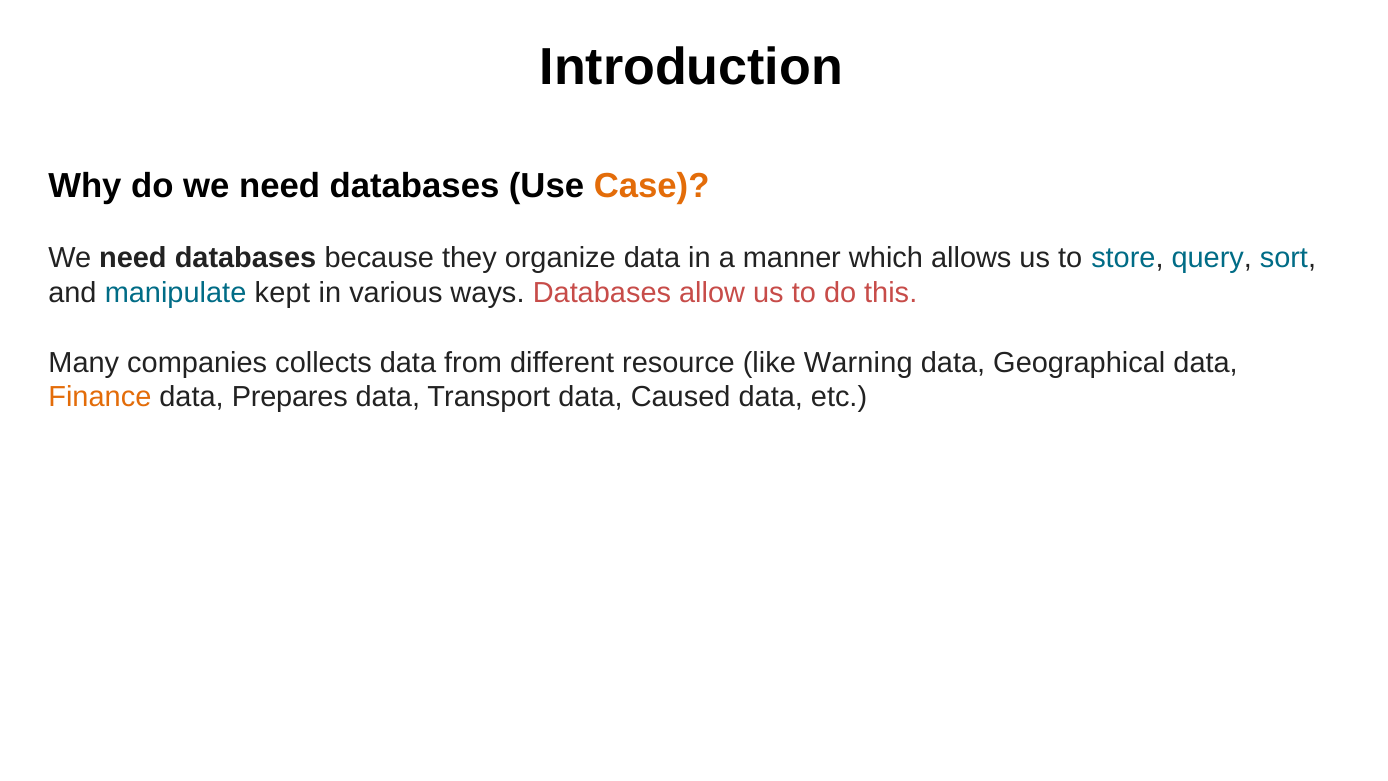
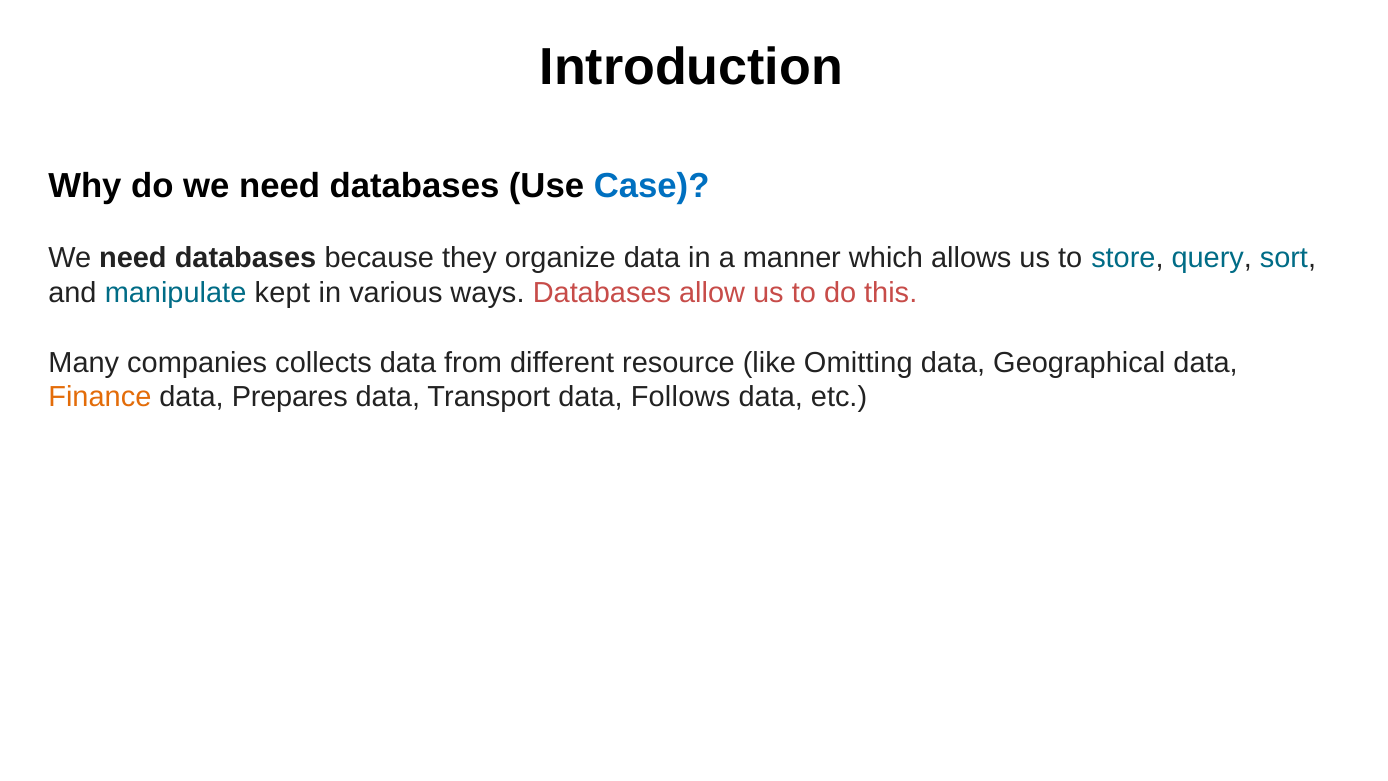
Case colour: orange -> blue (652, 186)
Warning: Warning -> Omitting (858, 362)
Caused: Caused -> Follows (680, 397)
